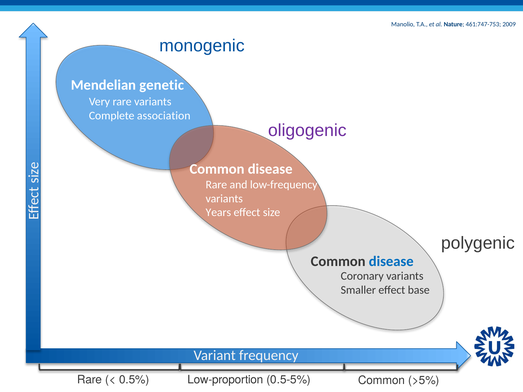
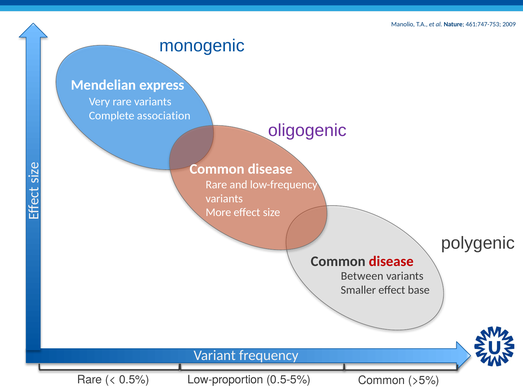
genetic: genetic -> express (162, 85)
Years: Years -> More (218, 213)
disease colour: blue -> red (391, 262)
Coronary: Coronary -> Between (362, 276)
